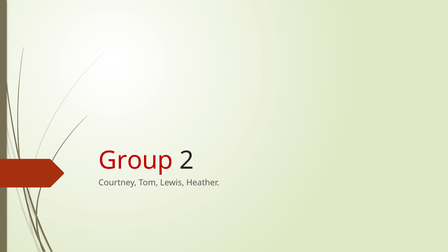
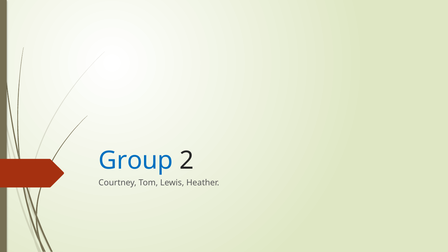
Group colour: red -> blue (136, 161)
